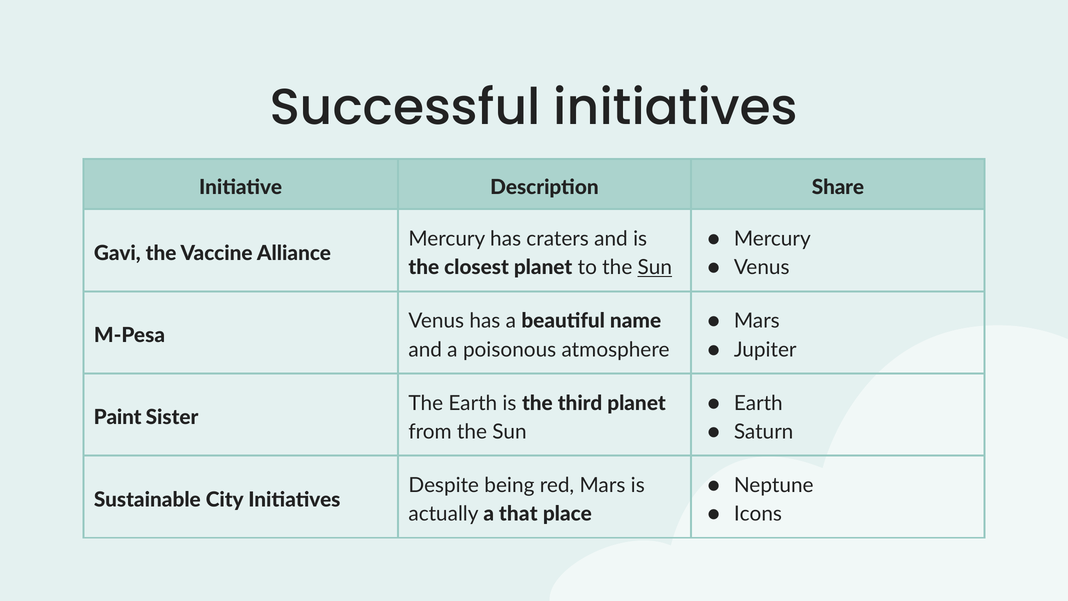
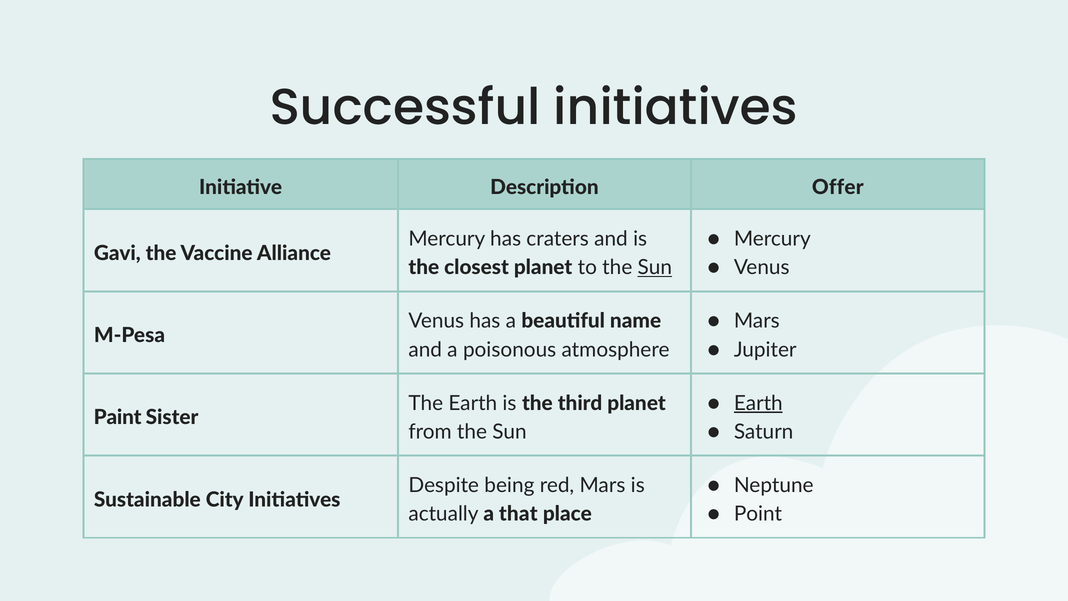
Share: Share -> Offer (838, 187)
Earth underline: none -> present (758, 403)
Icons: Icons -> Point (758, 514)
